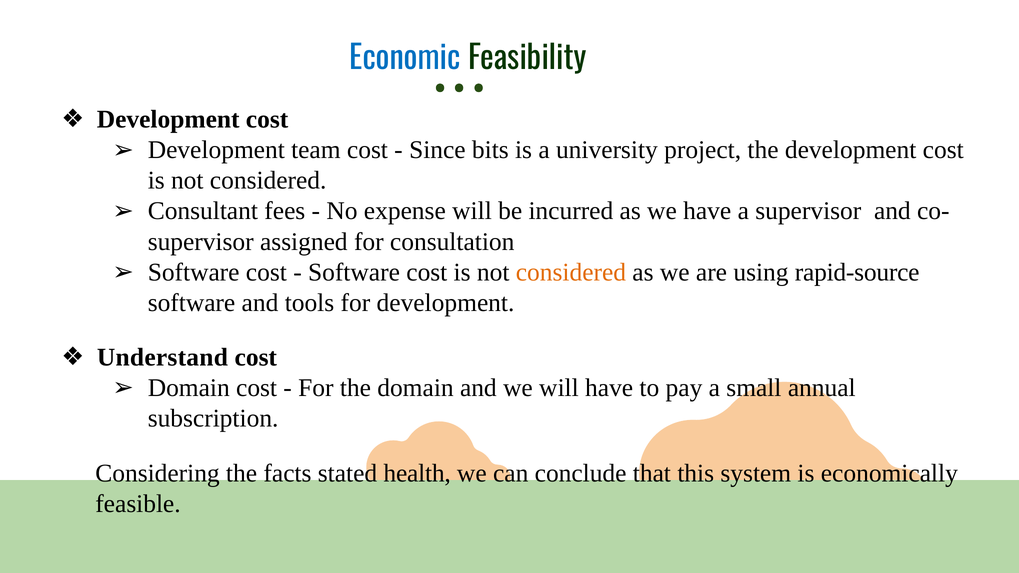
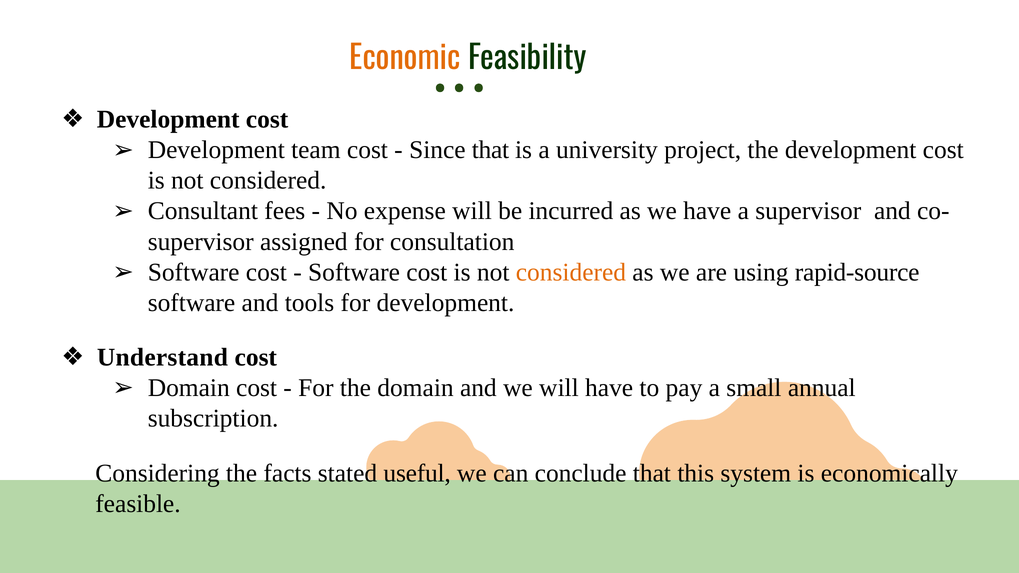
Economic colour: blue -> orange (405, 58)
Since bits: bits -> that (490, 150)
health: health -> useful (417, 473)
